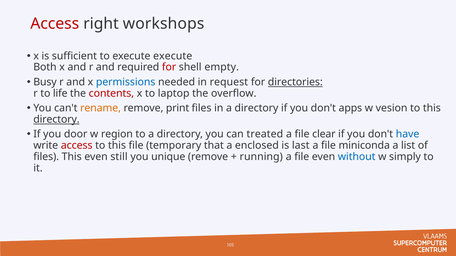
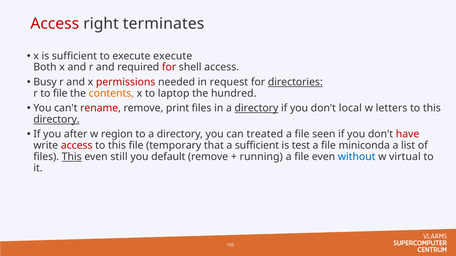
workshops: workshops -> terminates (164, 24)
shell empty: empty -> access (222, 67)
permissions colour: blue -> red (126, 82)
to life: life -> file (60, 93)
contents colour: red -> orange (111, 93)
overflow: overflow -> hundred (234, 93)
rename colour: orange -> red (101, 108)
directory underline: none -> present (256, 108)
apps: apps -> local (350, 108)
vesion: vesion -> letters (392, 108)
door: door -> after (76, 134)
clear: clear -> seen (324, 134)
have colour: blue -> red (408, 134)
a enclosed: enclosed -> sufficient (257, 146)
last: last -> test (301, 146)
This underline: none -> present (72, 157)
unique: unique -> default (168, 157)
simply: simply -> virtual (405, 157)
